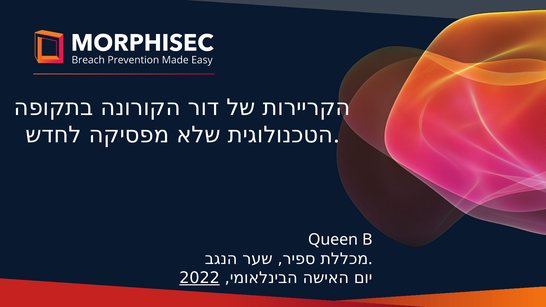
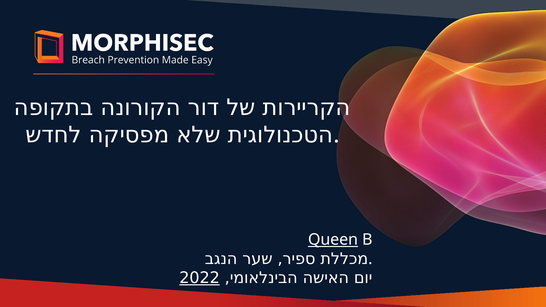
Queen underline: none -> present (333, 240)
